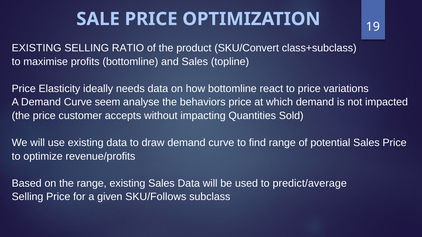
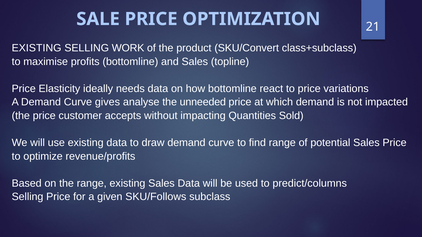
19: 19 -> 21 (373, 27)
RATIO: RATIO -> WORK (128, 48)
seem: seem -> gives (107, 102)
behaviors: behaviors -> unneeded (203, 102)
predict/average: predict/average -> predict/columns (310, 184)
